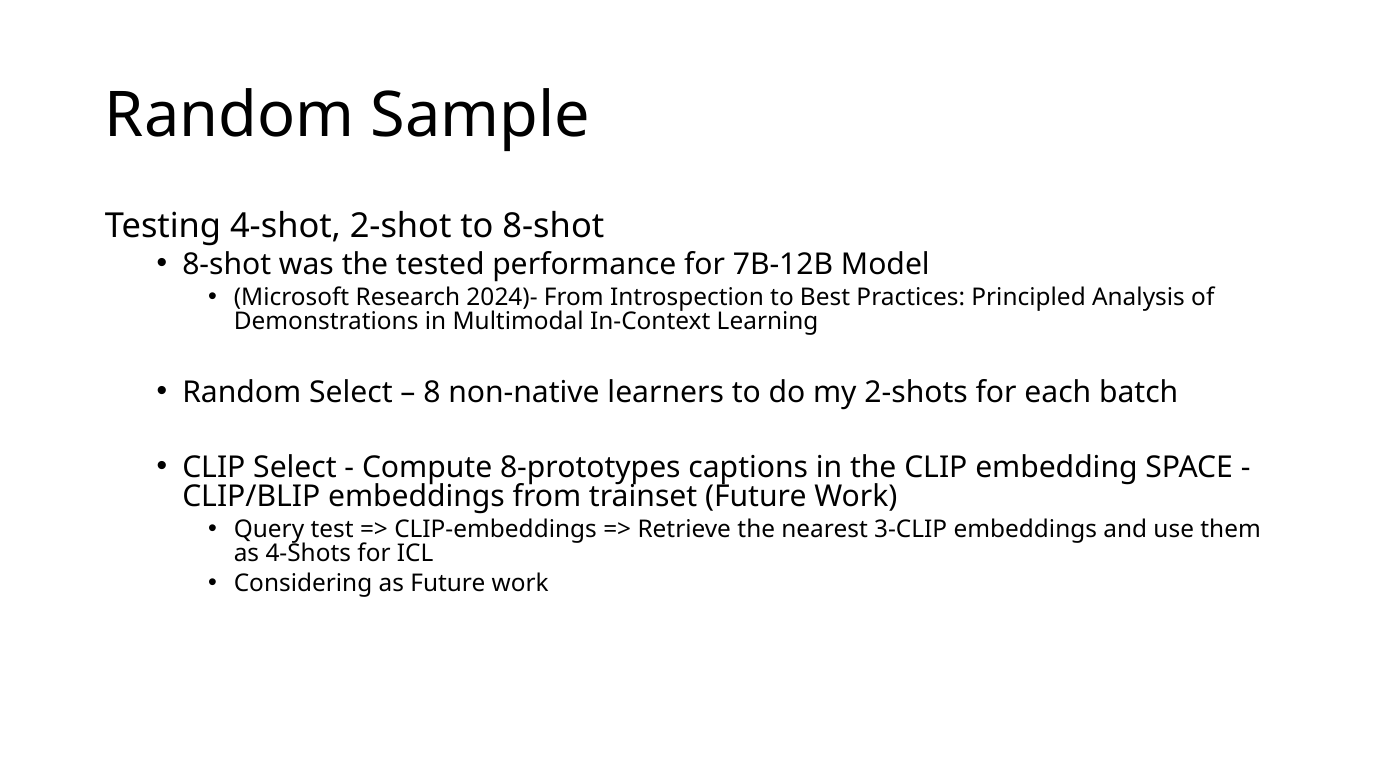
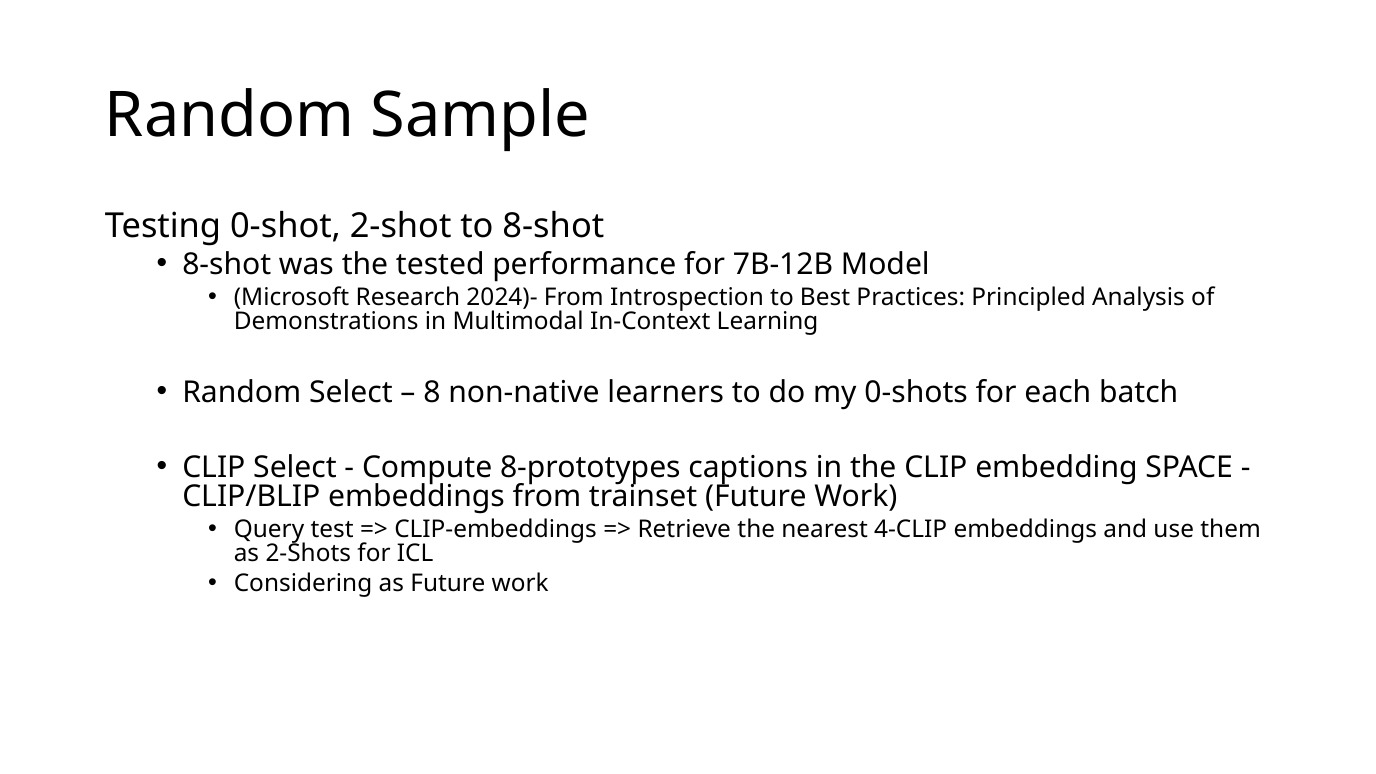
4-shot: 4-shot -> 0-shot (285, 227)
2-shots: 2-shots -> 0-shots (916, 393)
3-CLIP: 3-CLIP -> 4-CLIP (911, 530)
4-Shots: 4-Shots -> 2-Shots (308, 554)
